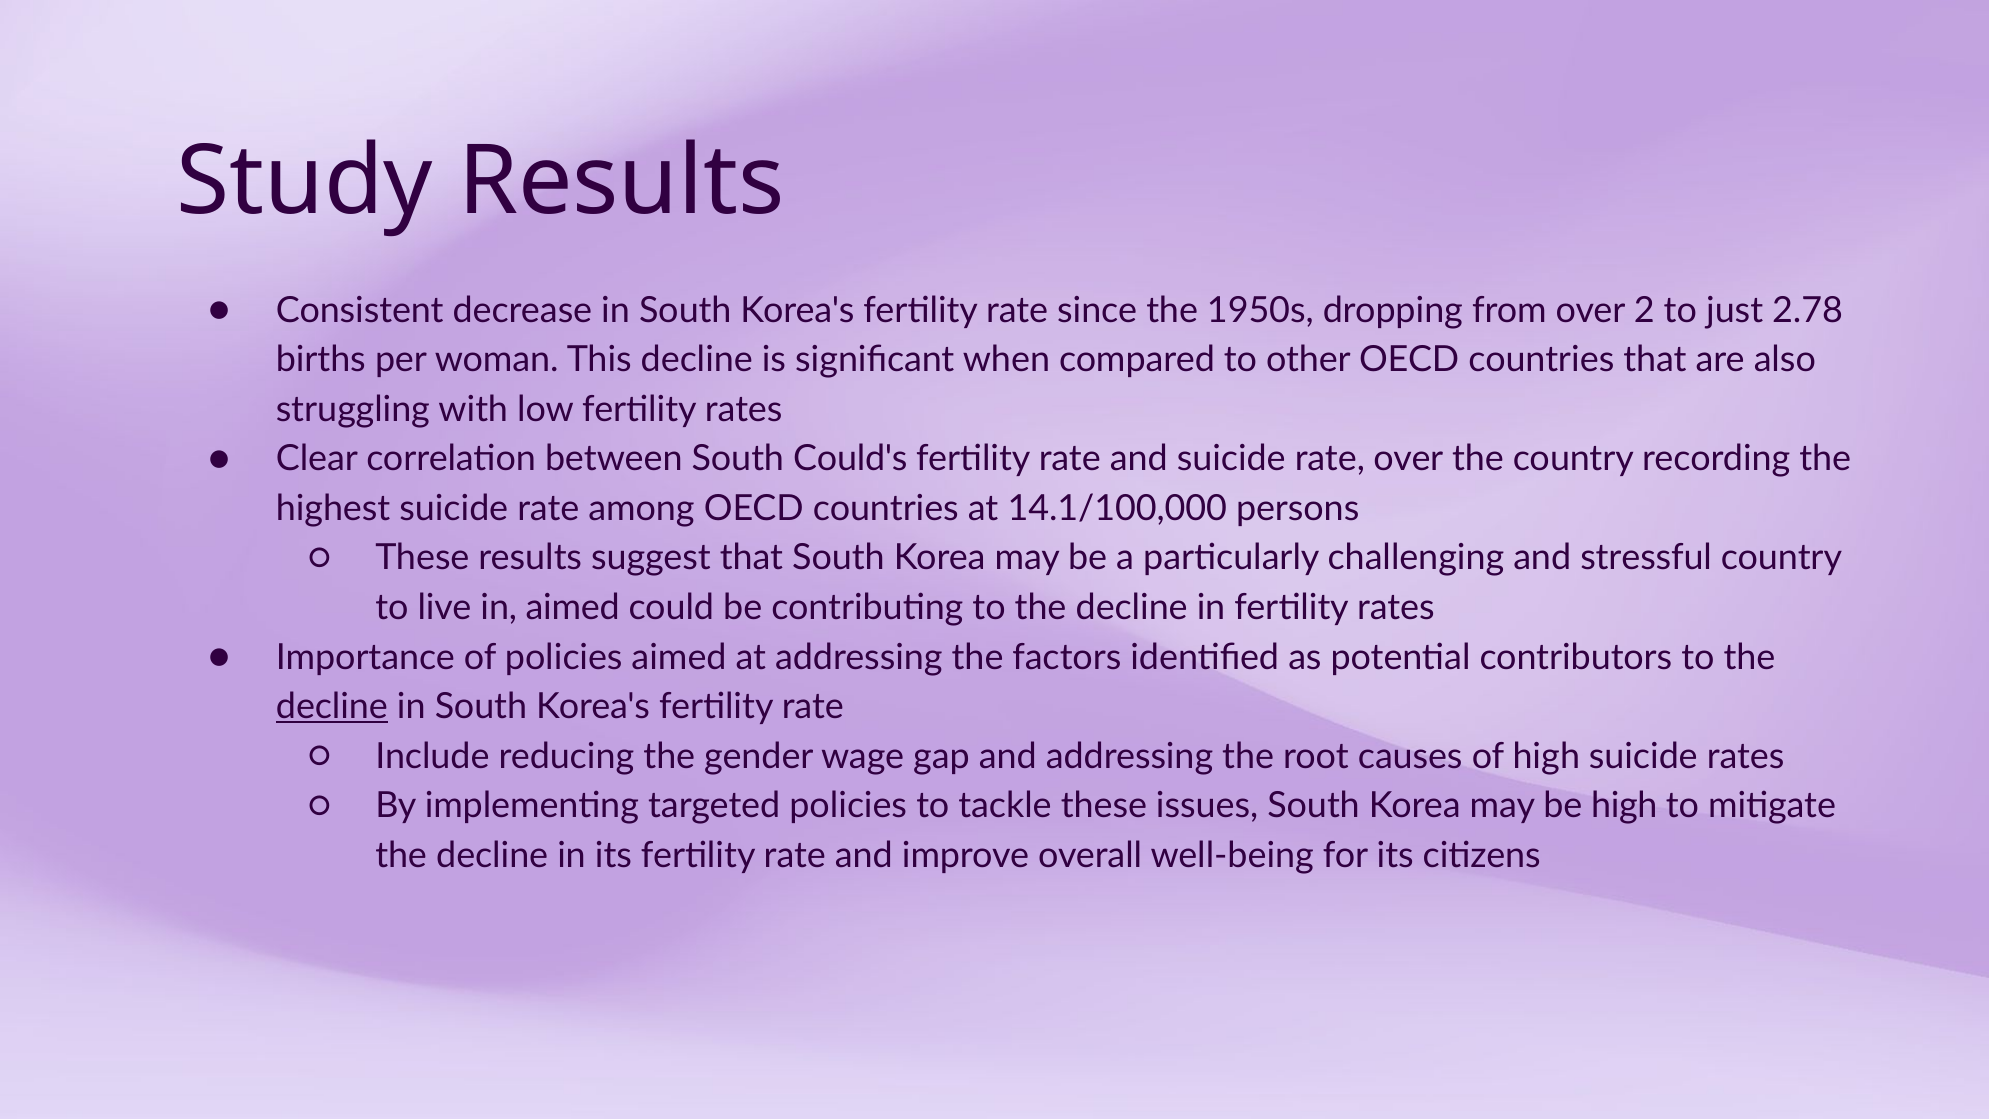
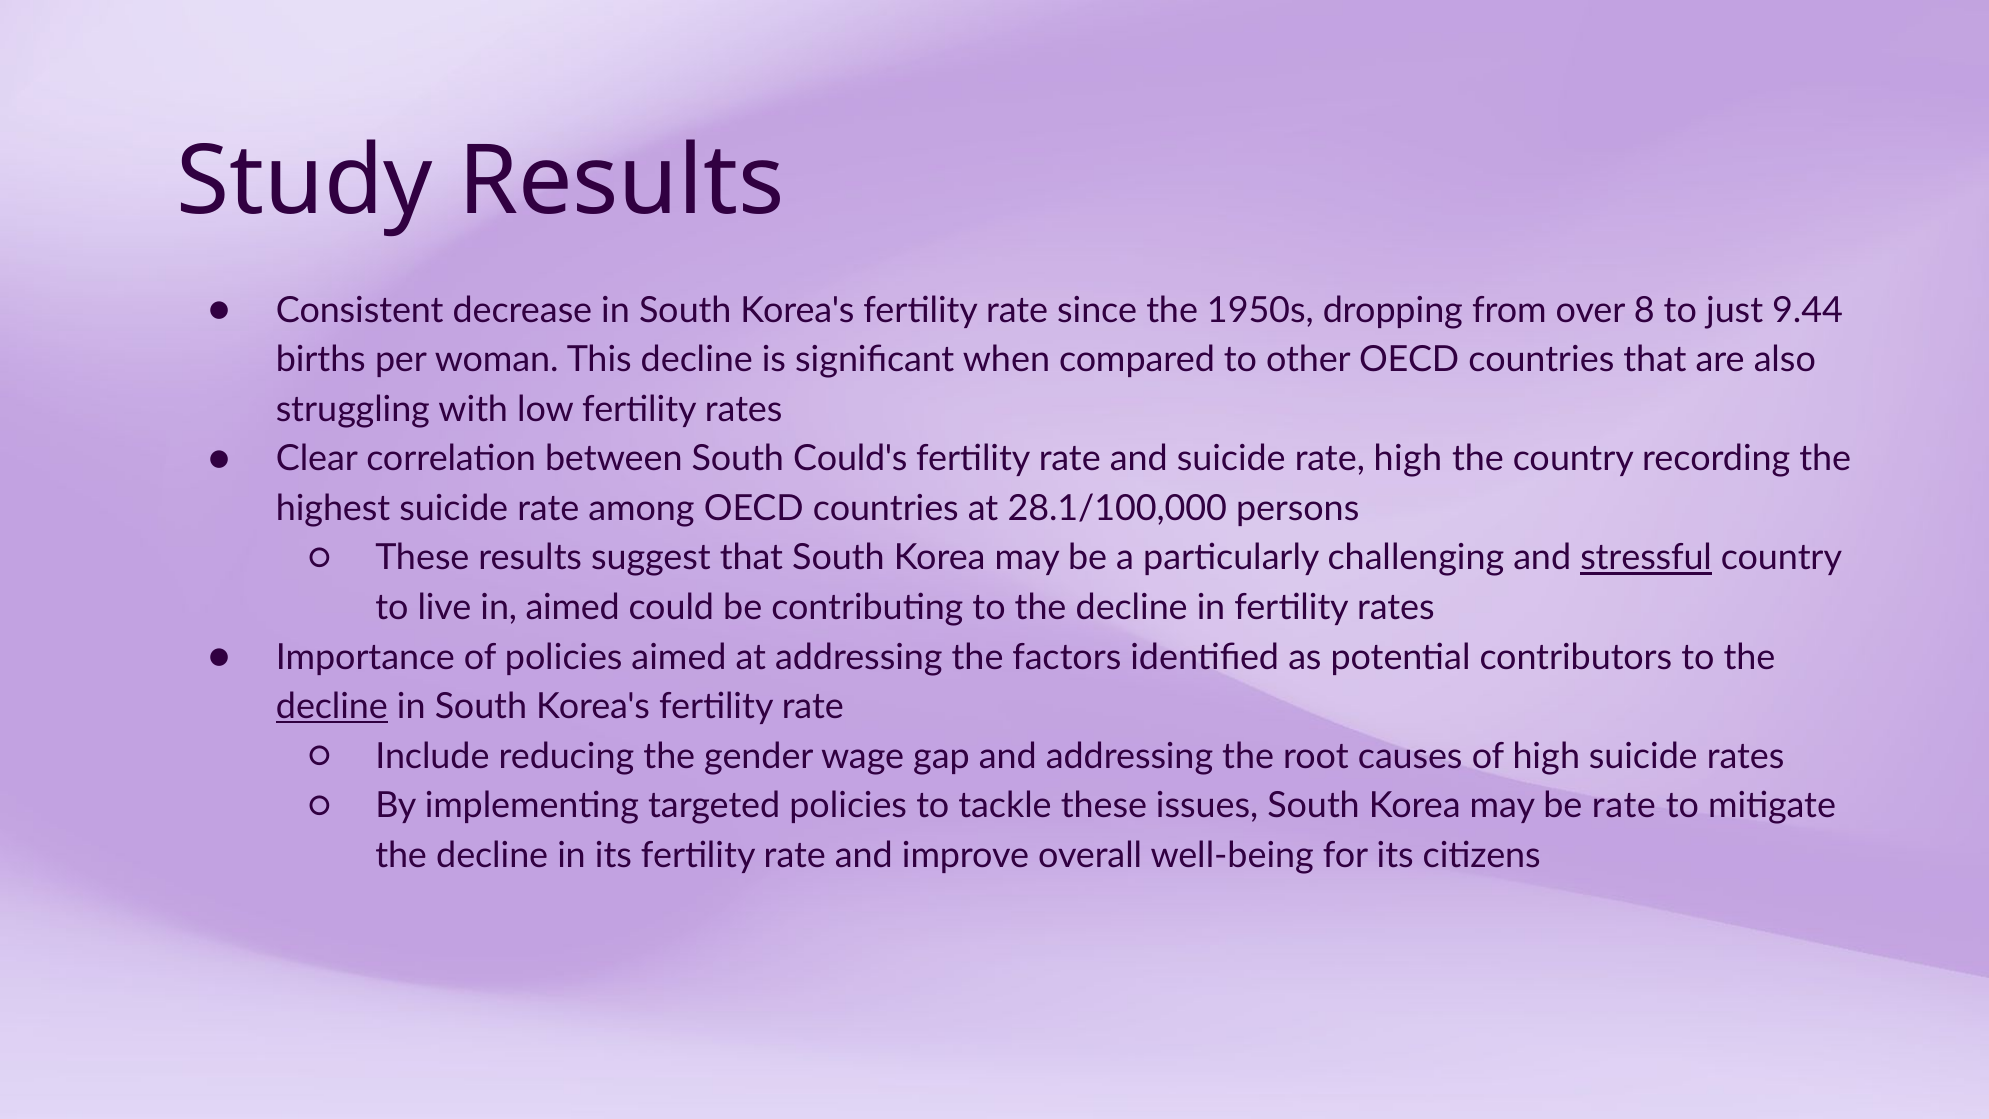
2: 2 -> 8 (1644, 310)
2.78: 2.78 -> 9.44 (1808, 310)
rate over: over -> high (1408, 459)
14.1/100,000: 14.1/100,000 -> 28.1/100,000 (1117, 508)
stressful underline: none -> present (1646, 558)
be high: high -> rate (1624, 806)
